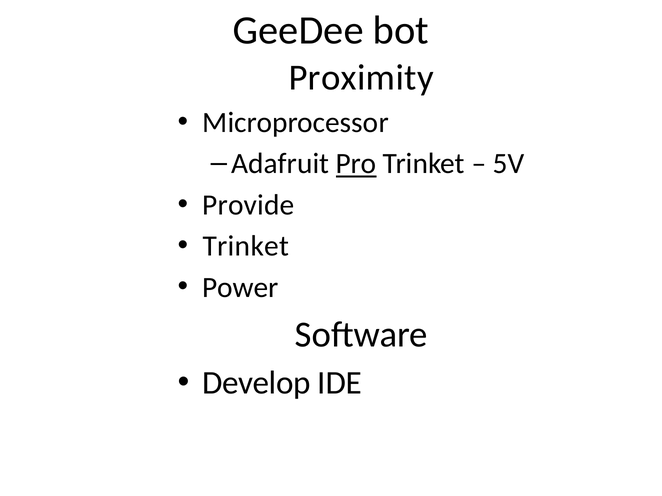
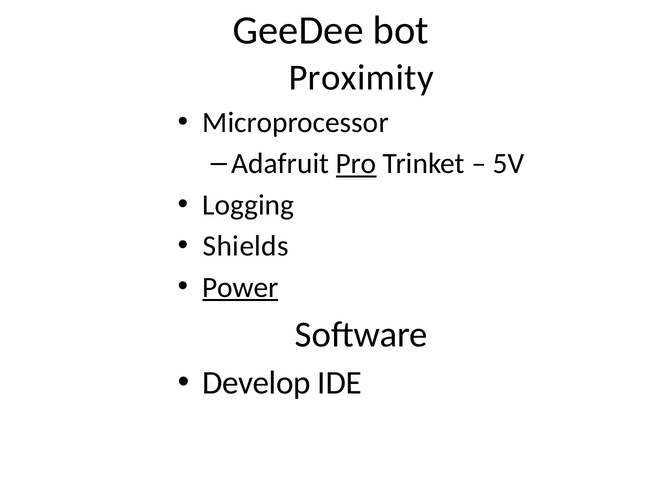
Provide: Provide -> Logging (248, 205)
Trinket: Trinket -> Shields (246, 246)
Power underline: none -> present (240, 288)
